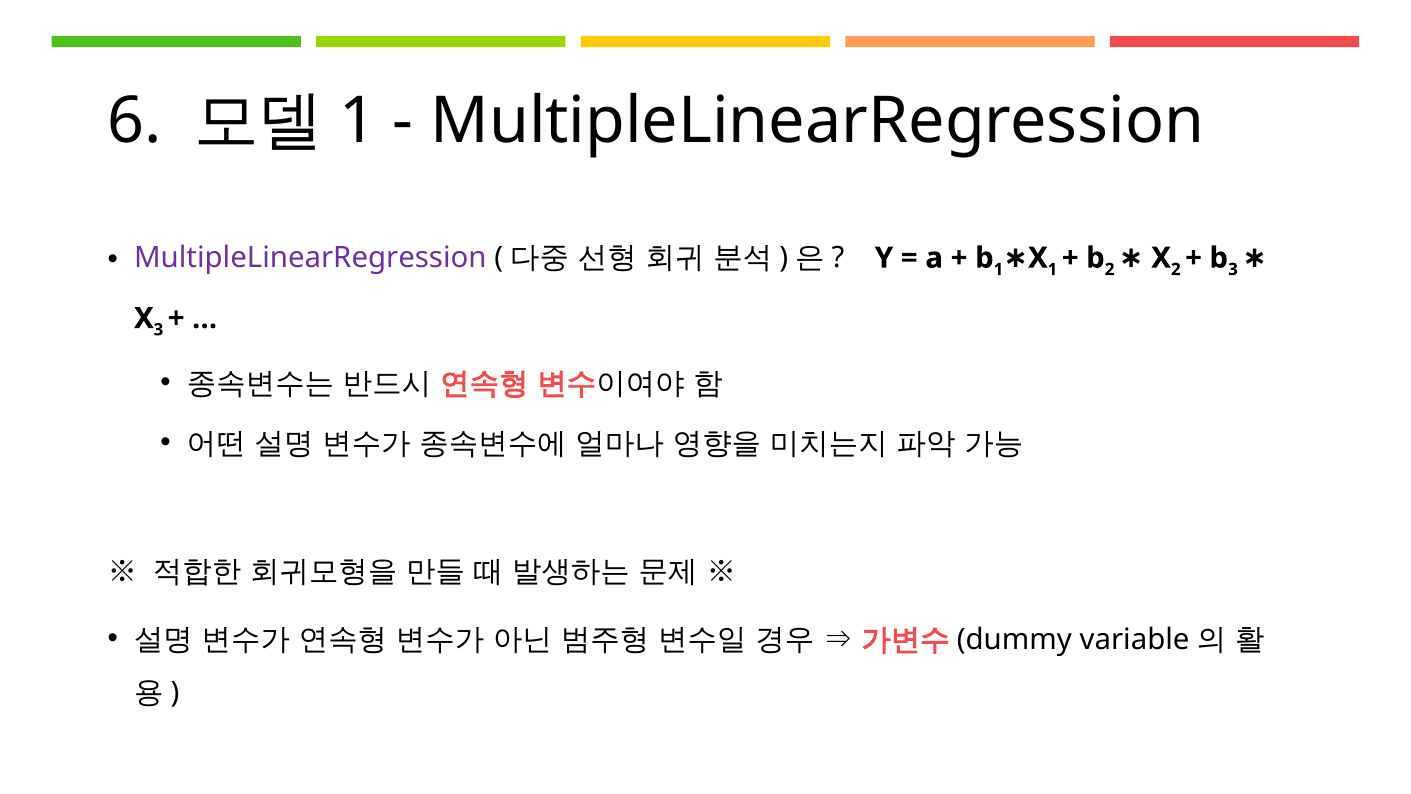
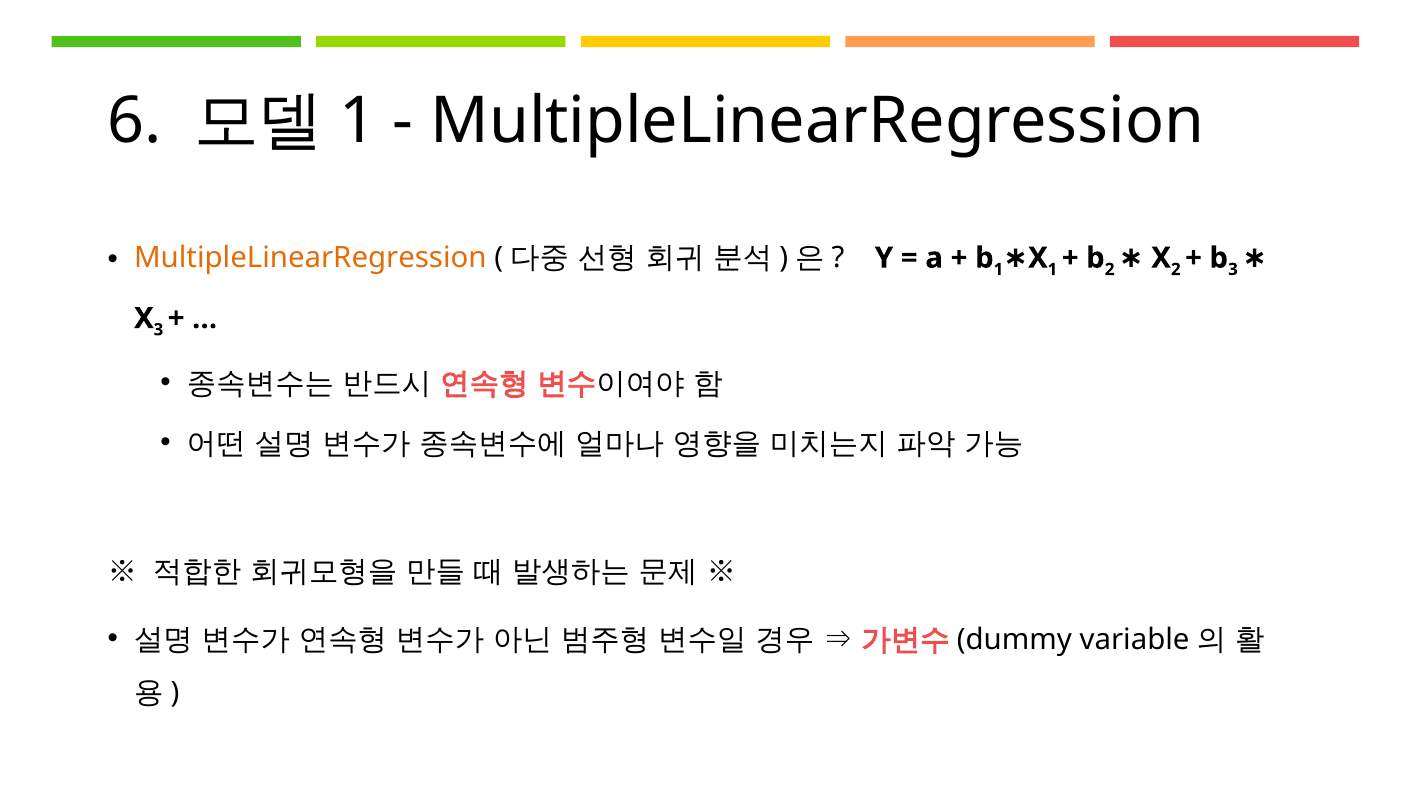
MultipleLinearRegression colour: purple -> orange (310, 258)
